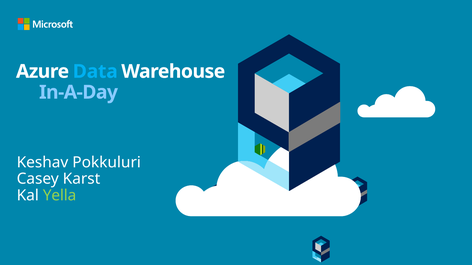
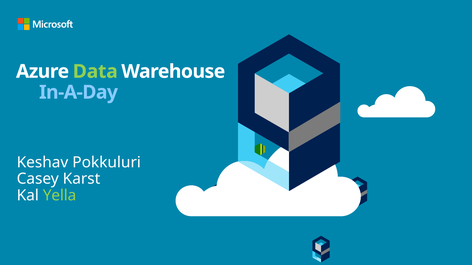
Data colour: light blue -> light green (95, 72)
